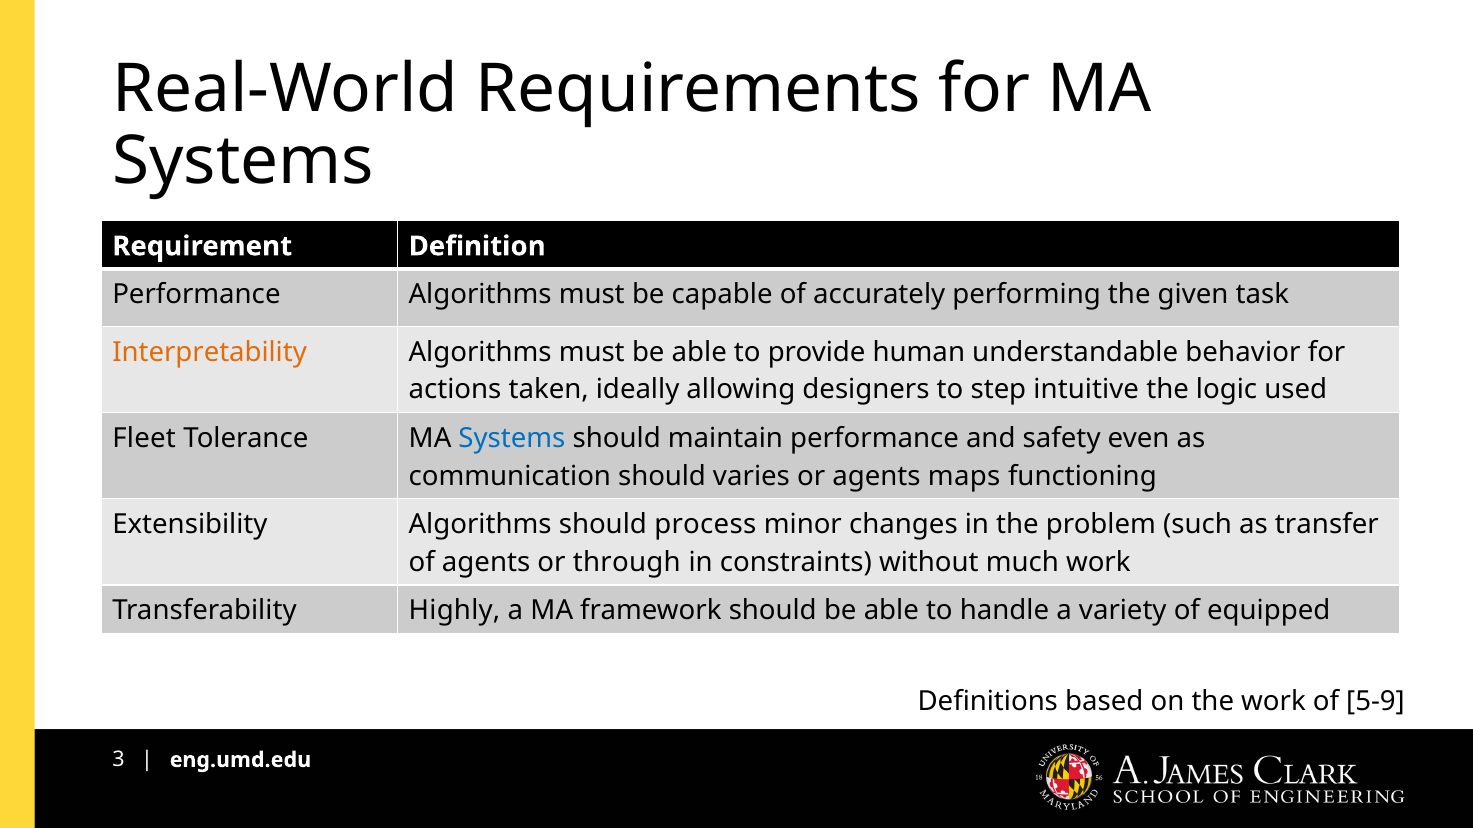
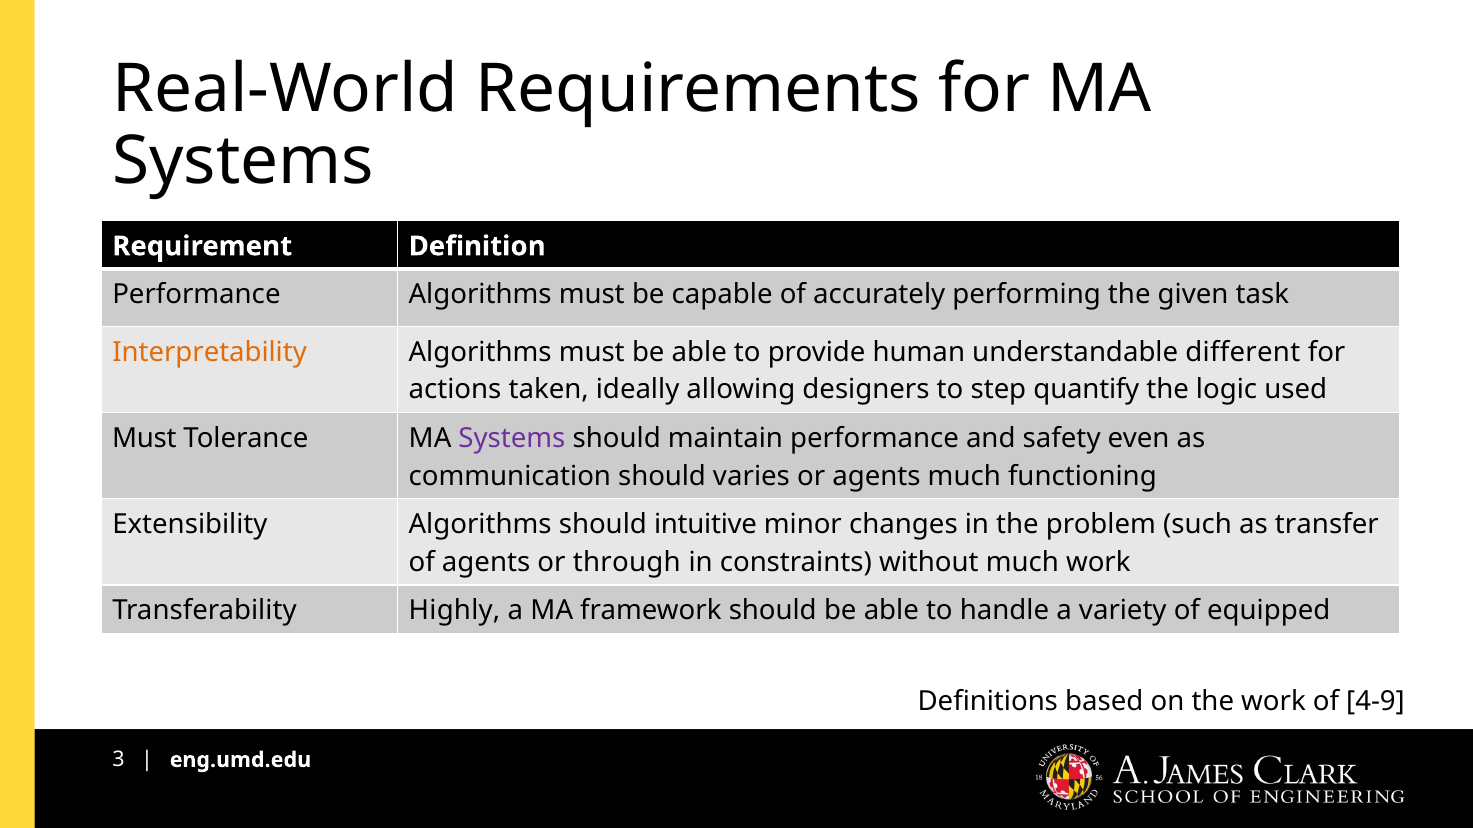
behavior: behavior -> different (1243, 352)
intuitive: intuitive -> quantify (1086, 390)
Fleet: Fleet -> Must (144, 439)
Systems colour: blue -> purple (512, 439)
agents maps: maps -> much (964, 476)
process: process -> intuitive (706, 525)
5-9: 5-9 -> 4-9 (1376, 701)
